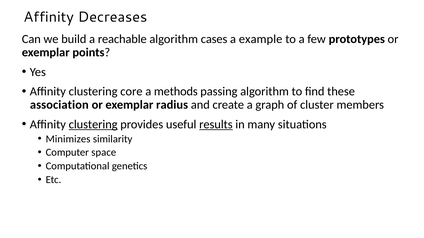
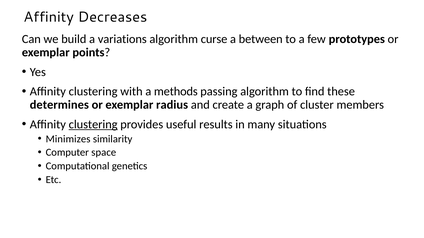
reachable: reachable -> variations (122, 39)
cases: cases -> curse (214, 39)
example: example -> between (261, 39)
core: core -> with (131, 92)
association: association -> determines (59, 105)
results underline: present -> none (216, 125)
